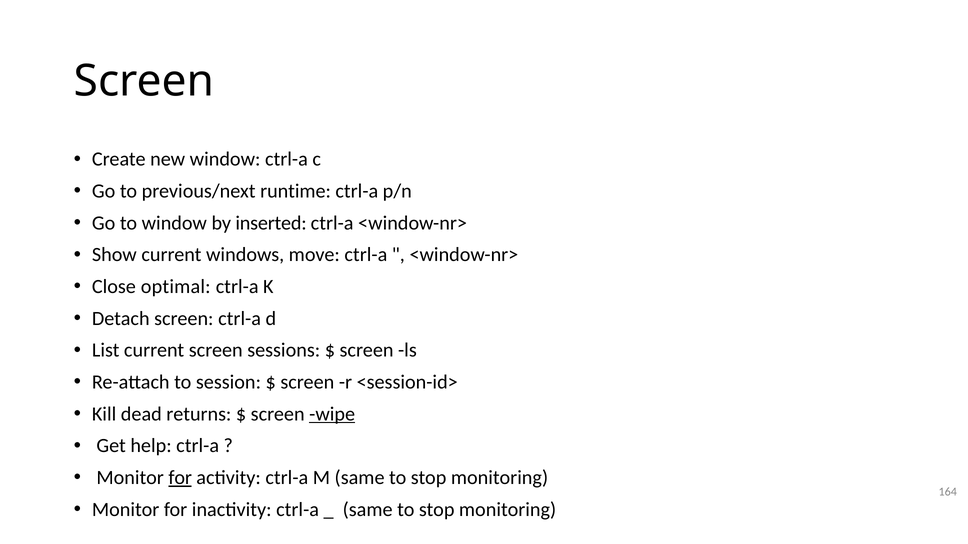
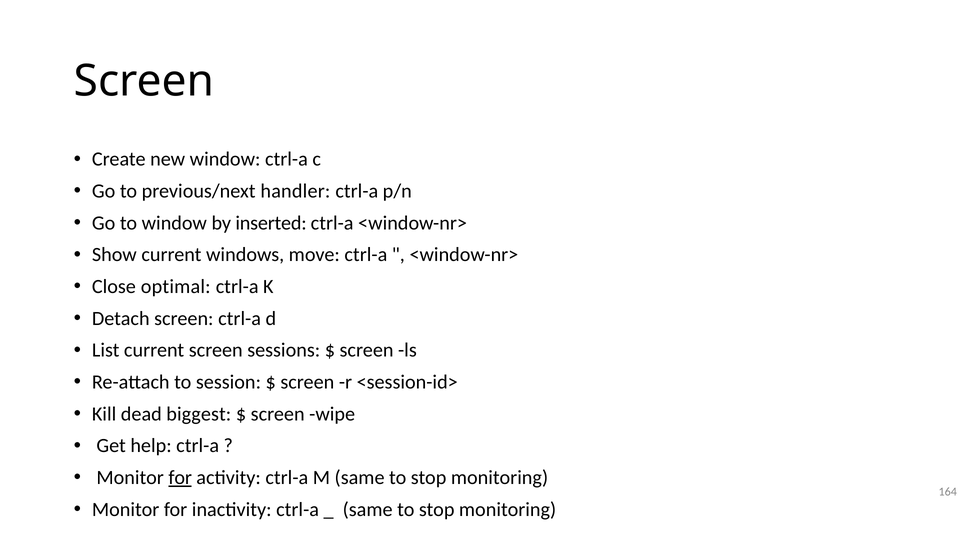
runtime: runtime -> handler (295, 191)
returns: returns -> biggest (199, 414)
wipe underline: present -> none (332, 414)
